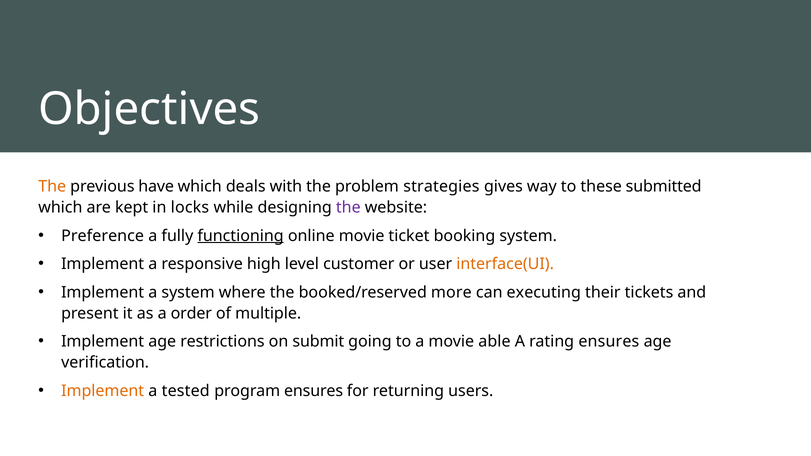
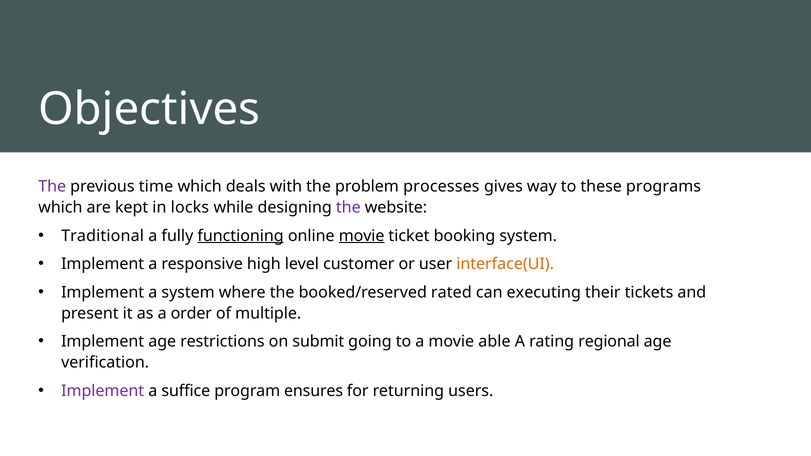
The colour: orange -> purple (52, 187)
have: have -> time (156, 187)
strategies: strategies -> processes (441, 187)
submitted: submitted -> programs (664, 187)
Preference: Preference -> Traditional (103, 236)
movie underline: none -> present (362, 236)
more: more -> rated (451, 293)
rating ensures: ensures -> regional (609, 342)
Implement colour: orange -> purple (103, 391)
tested: tested -> suffice (186, 391)
